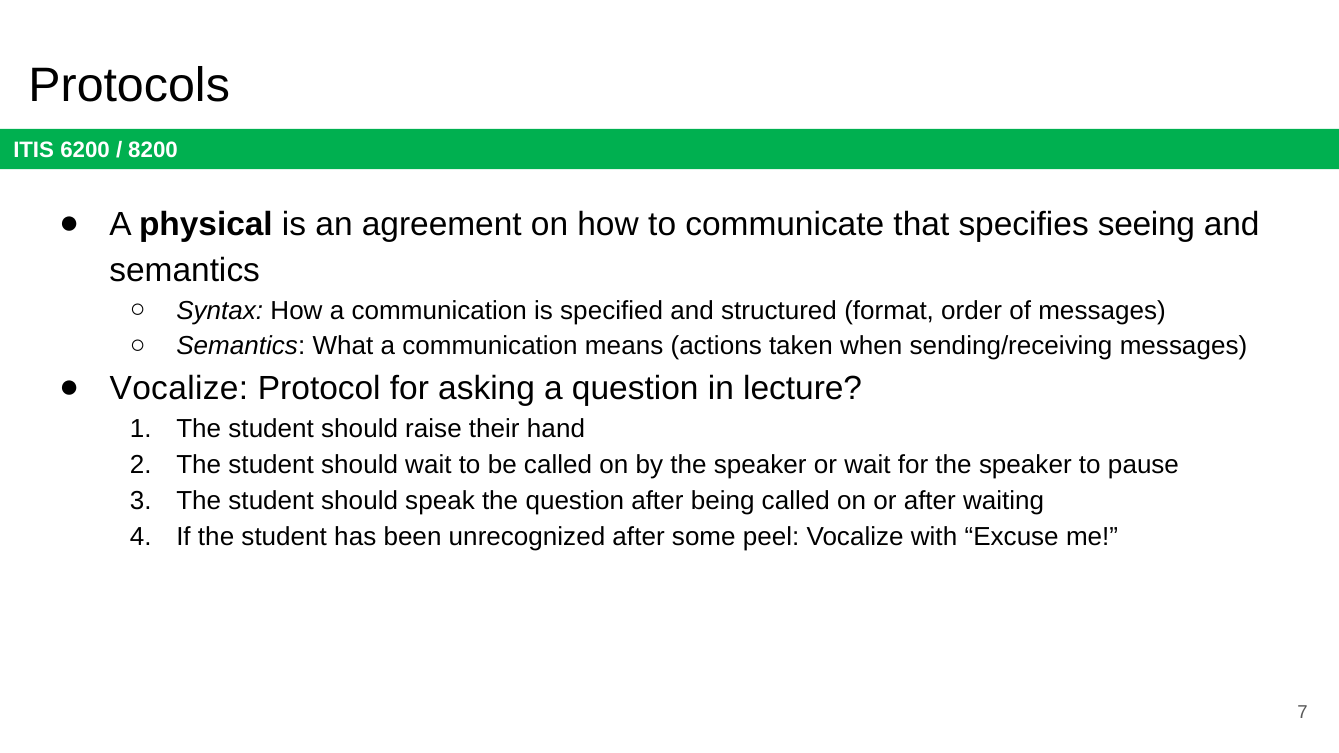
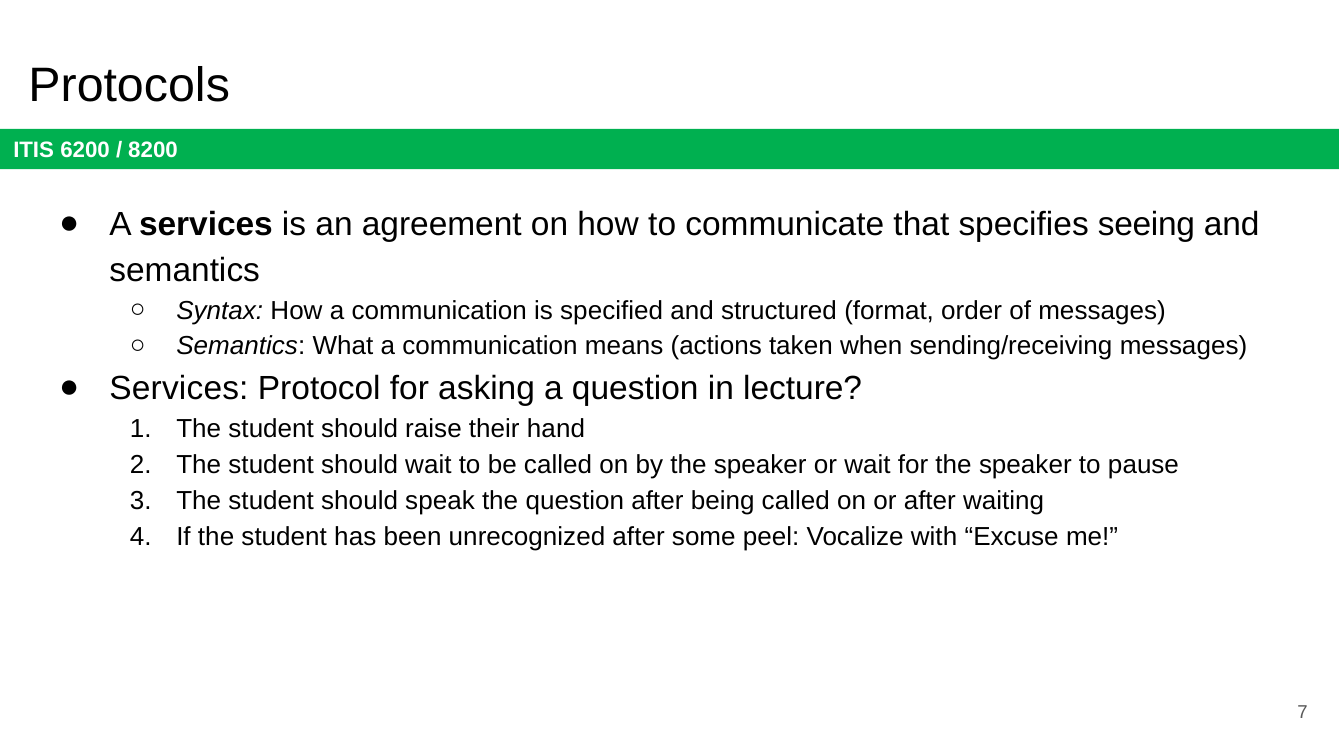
A physical: physical -> services (206, 224)
Vocalize: Vocalize -> Services (179, 389)
